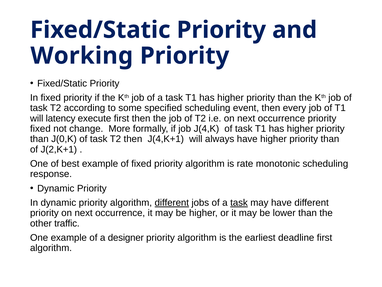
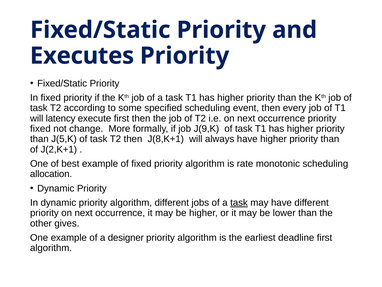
Working: Working -> Executes (82, 56)
J(4,K: J(4,K -> J(9,K (206, 129)
J(0,K: J(0,K -> J(5,K (64, 139)
J(4,K+1: J(4,K+1 -> J(8,K+1 (166, 139)
response: response -> allocation (51, 174)
different underline: present -> none (172, 202)
traffic: traffic -> gives (67, 223)
